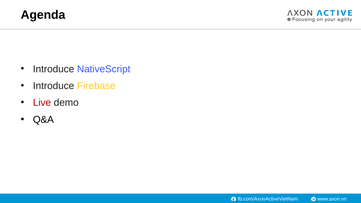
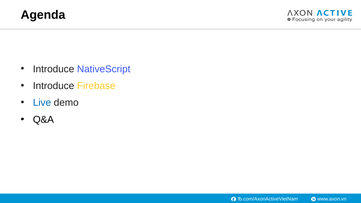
Live colour: red -> blue (42, 103)
